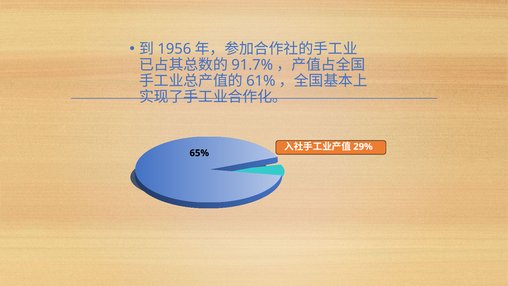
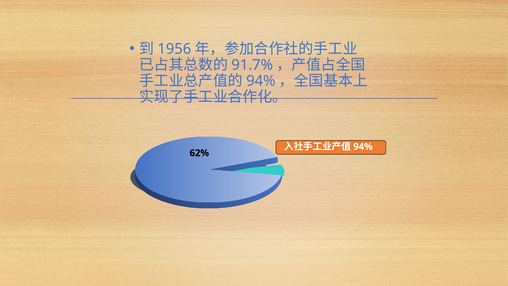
61%: 61% -> 94% (261, 81)
29%: 29% -> 94% (363, 147)
65%: 65% -> 62% (199, 153)
